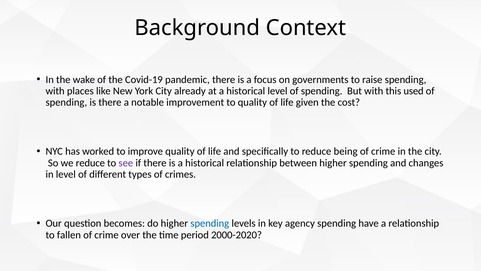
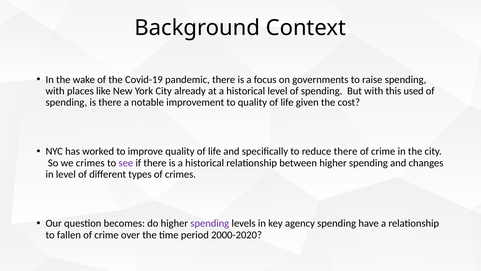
reduce being: being -> there (346, 151)
we reduce: reduce -> crimes (90, 163)
spending colour: blue -> purple (210, 223)
